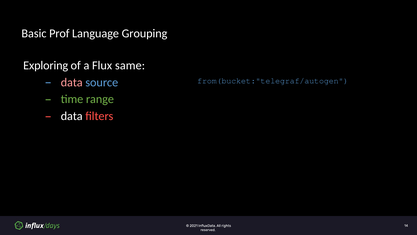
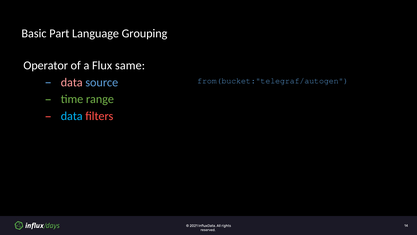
Prof: Prof -> Part (59, 33)
Exploring: Exploring -> Operator (46, 65)
data colour: white -> light blue (72, 116)
